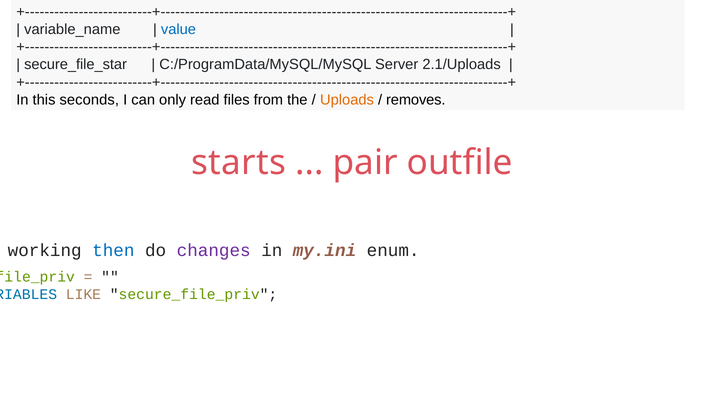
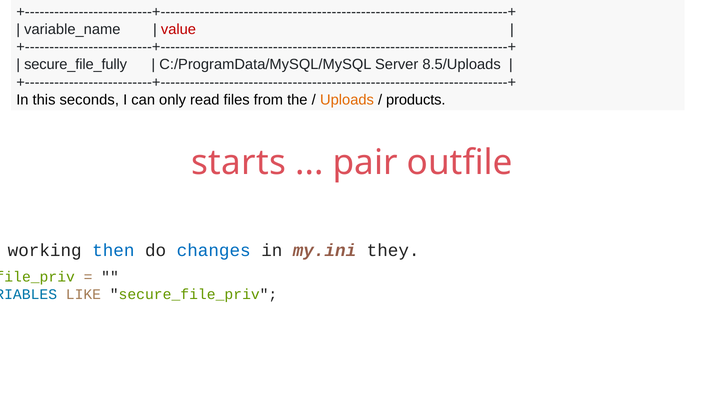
value colour: blue -> red (179, 29)
secure_file_star: secure_file_star -> secure_file_fully (76, 65)
2.1/Uploads: 2.1/Uploads -> 8.5/Uploads (462, 65)
removes: removes -> products (416, 100)
changes colour: purple -> blue (214, 251)
enum: enum -> they (393, 251)
